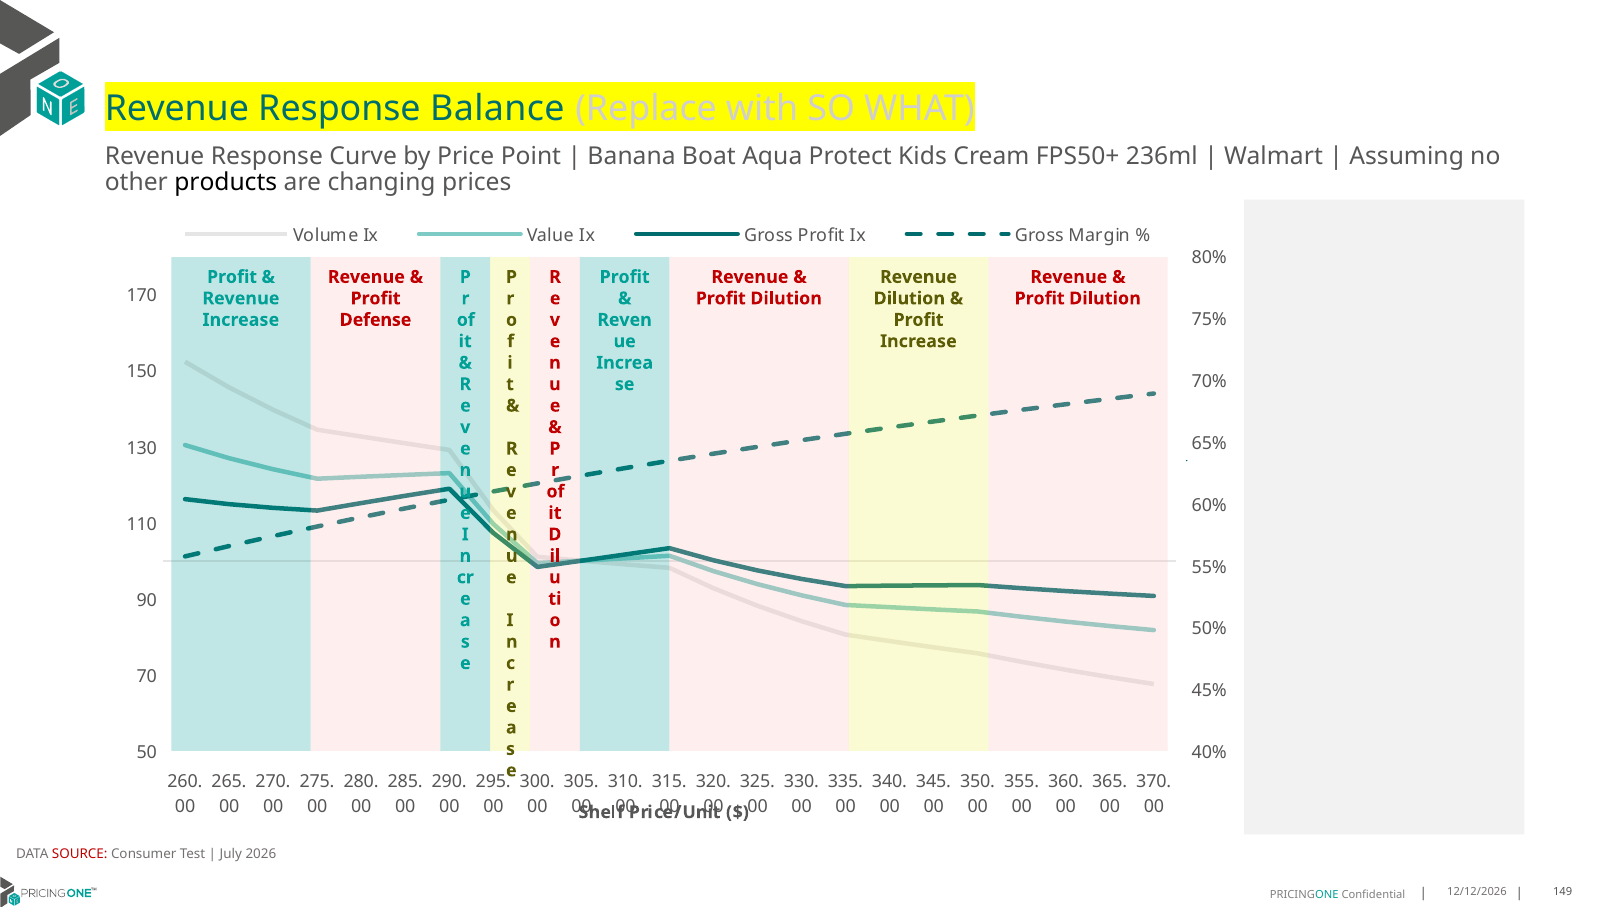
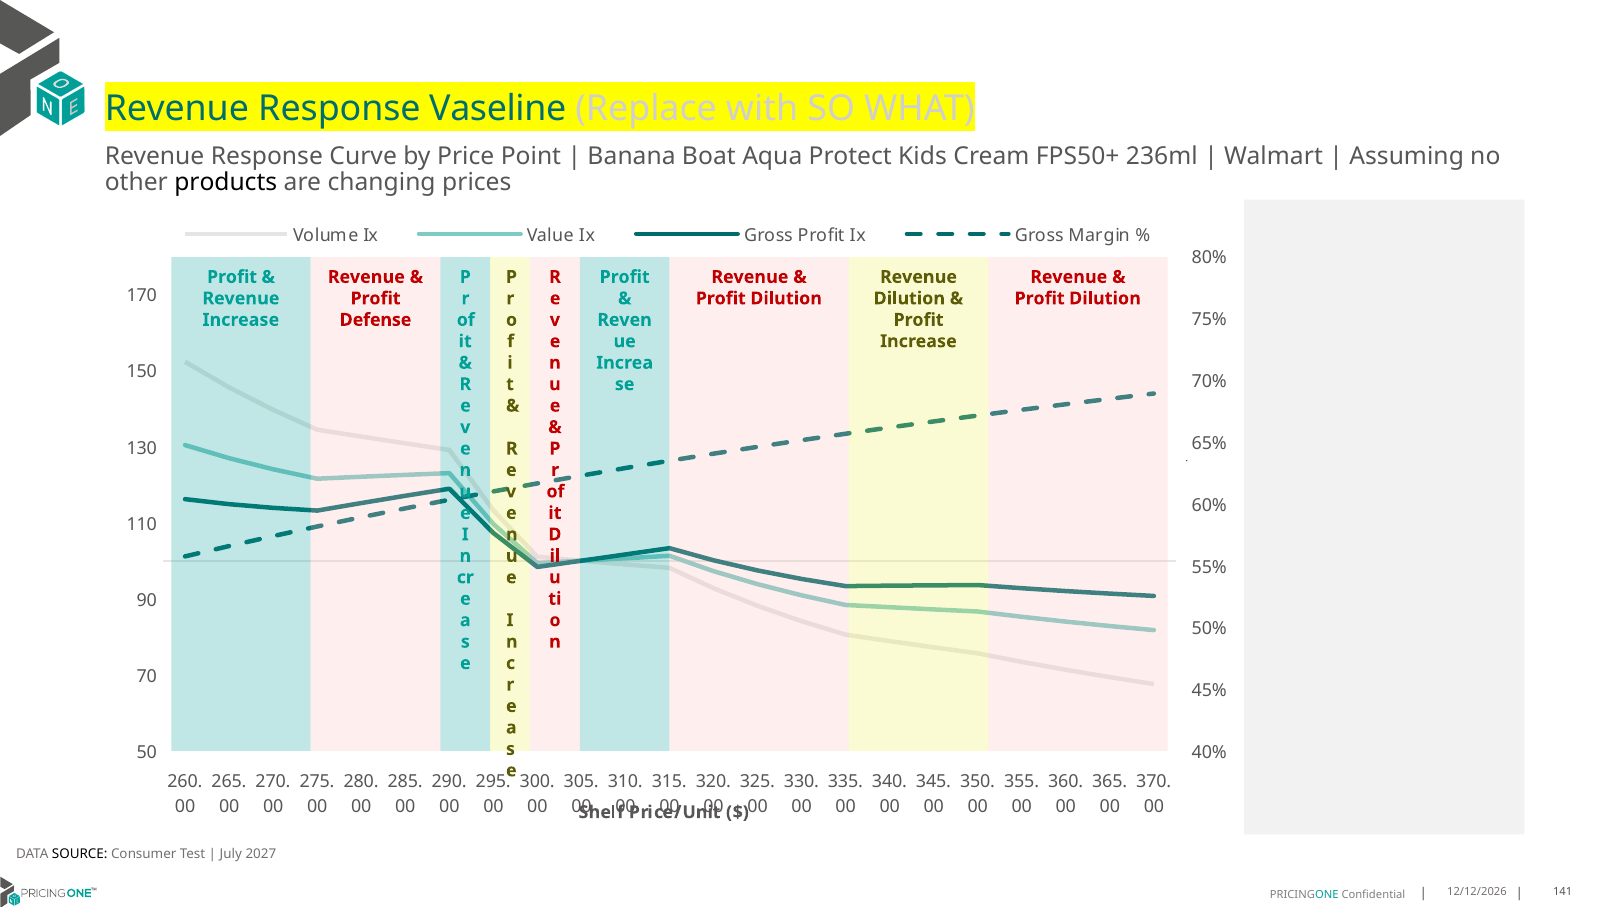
Balance: Balance -> Vaseline (498, 108)
SOURCE colour: red -> black (80, 854)
2026: 2026 -> 2027 (261, 854)
149: 149 -> 141 (1563, 892)
